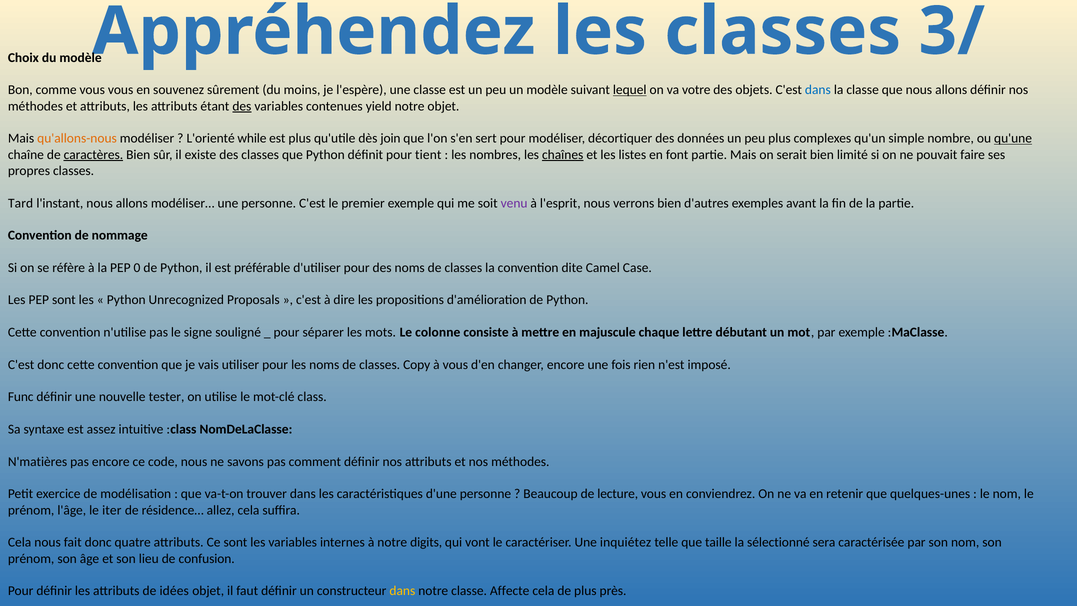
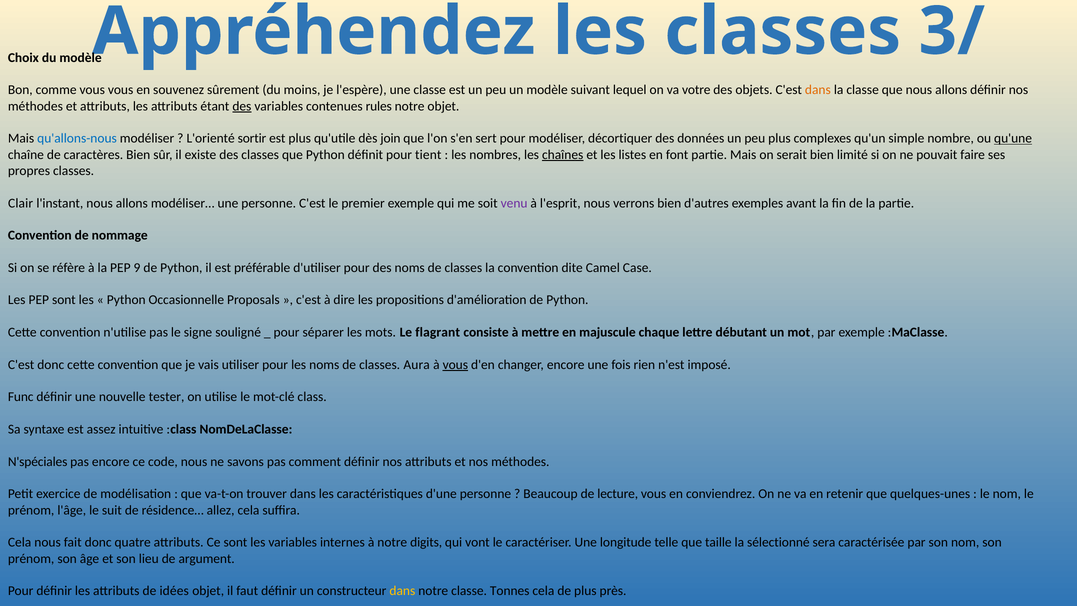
lequel underline: present -> none (630, 90)
dans colour: blue -> orange (818, 90)
yield: yield -> rules (379, 106)
qu'allons-nous colour: orange -> blue (77, 138)
while: while -> sortir (252, 138)
caractères underline: present -> none (93, 155)
Tard: Tard -> Clair (21, 203)
0: 0 -> 9 (137, 268)
Unrecognized: Unrecognized -> Occasionnelle (186, 300)
colonne: colonne -> flagrant (438, 332)
Copy: Copy -> Aura (417, 365)
vous underline: none -> present (455, 365)
N'matières: N'matières -> N'spéciales (38, 461)
iter: iter -> suit (112, 510)
inquiétez: inquiétez -> longitude (626, 542)
confusion: confusion -> argument (207, 558)
Affecte: Affecte -> Tonnes (510, 591)
